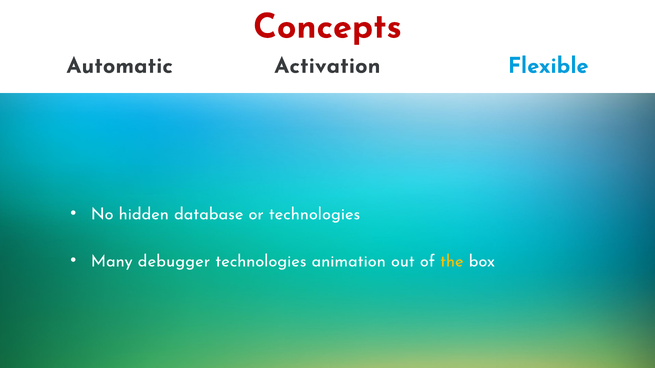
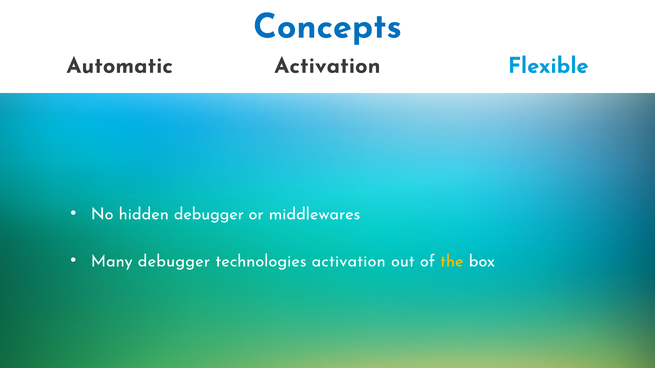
Concepts colour: red -> blue (327, 26)
hidden database: database -> debugger (209, 214)
or technologies: technologies -> middlewares (315, 214)
technologies animation: animation -> activation (349, 261)
